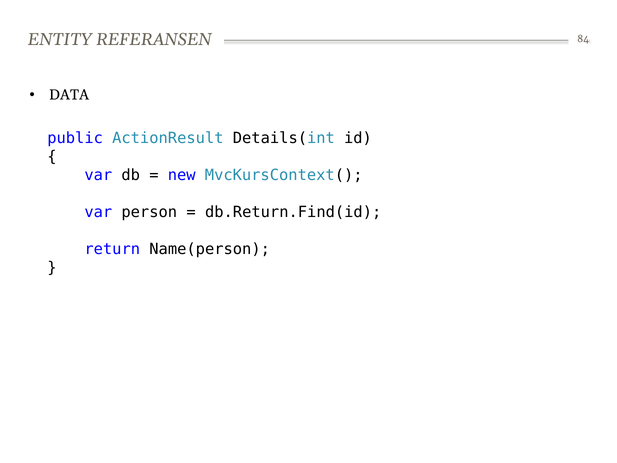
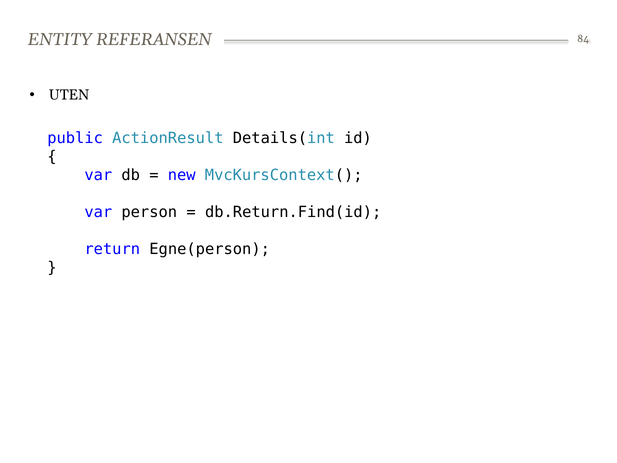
DATA: DATA -> UTEN (69, 95)
Name(person: Name(person -> Egne(person (210, 249)
